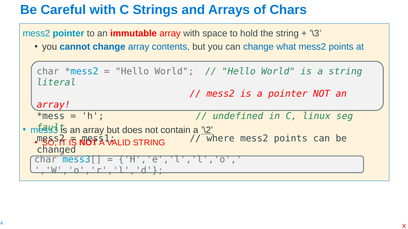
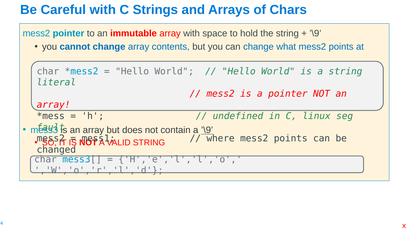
’\3: ’\3 -> ’\9 (315, 34)
a ’\2: ’\2 -> ’\9 (207, 130)
